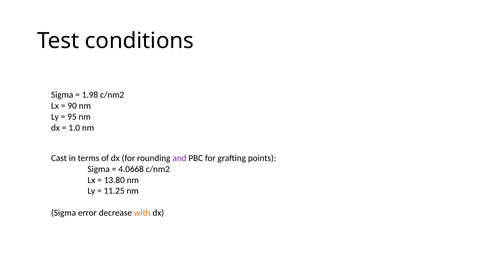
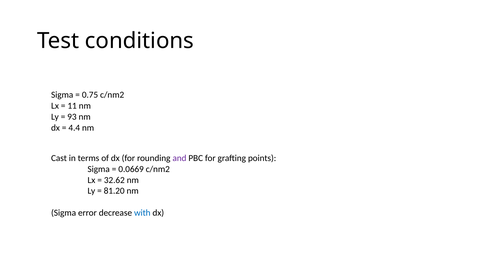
1.98: 1.98 -> 0.75 (90, 95)
90: 90 -> 11 (72, 106)
95: 95 -> 93 (72, 117)
1.0: 1.0 -> 4.4 (74, 128)
4.0668: 4.0668 -> 0.0669 (131, 169)
13.80: 13.80 -> 32.62 (114, 180)
11.25: 11.25 -> 81.20 (114, 191)
with colour: orange -> blue (142, 213)
